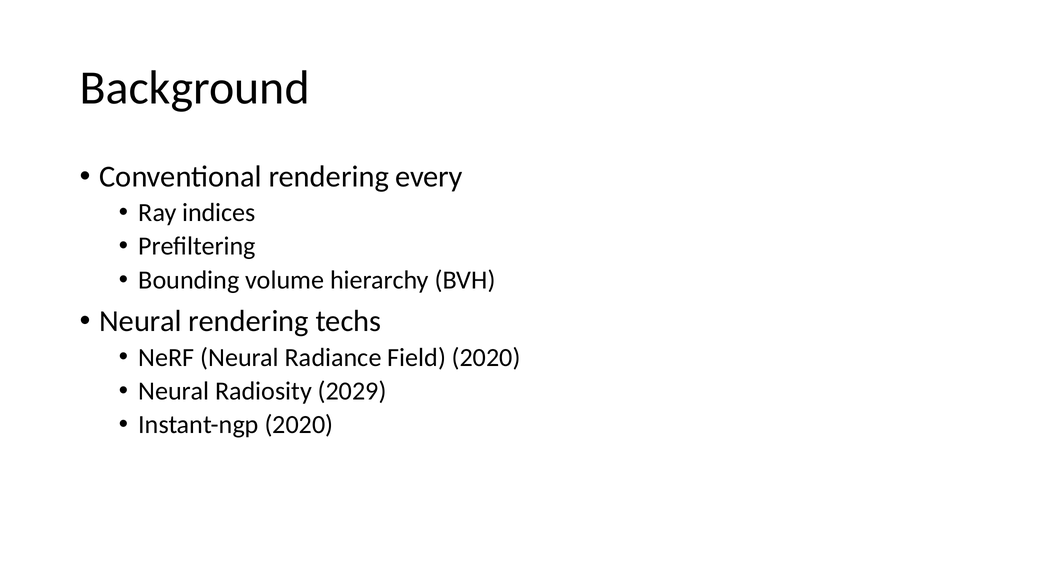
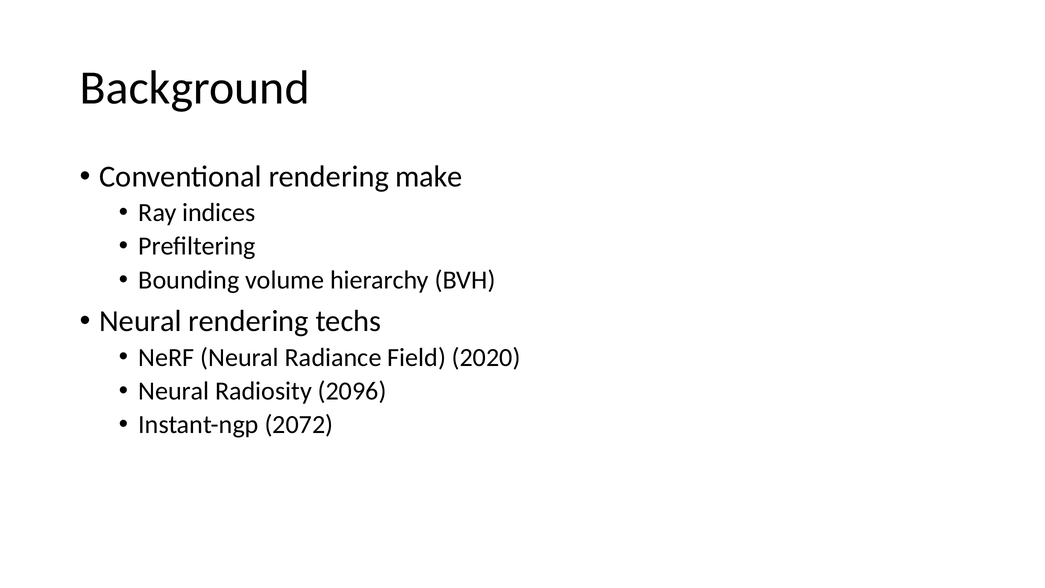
every: every -> make (429, 177)
2029: 2029 -> 2096 (352, 391)
Instant-ngp 2020: 2020 -> 2072 (299, 425)
